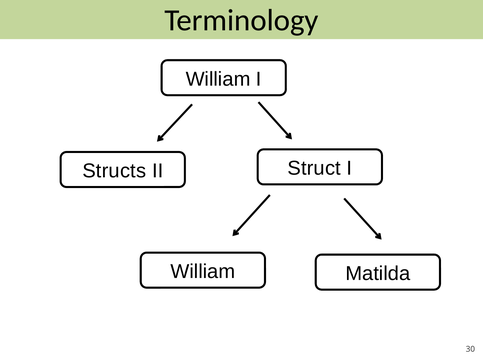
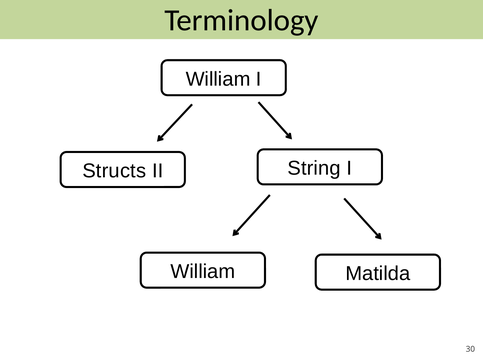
Struct: Struct -> String (314, 168)
